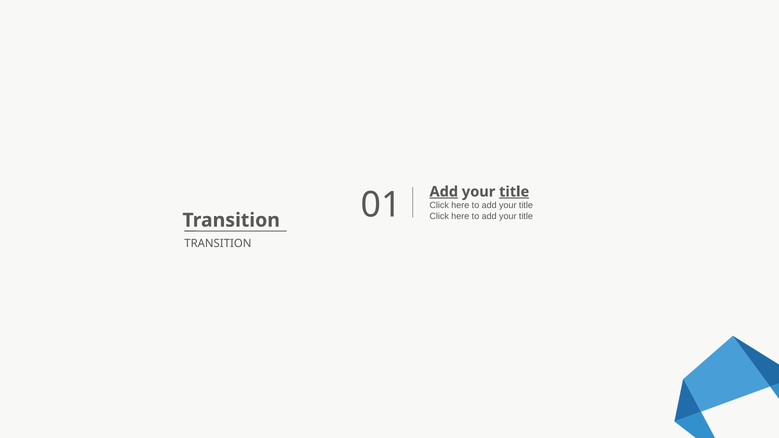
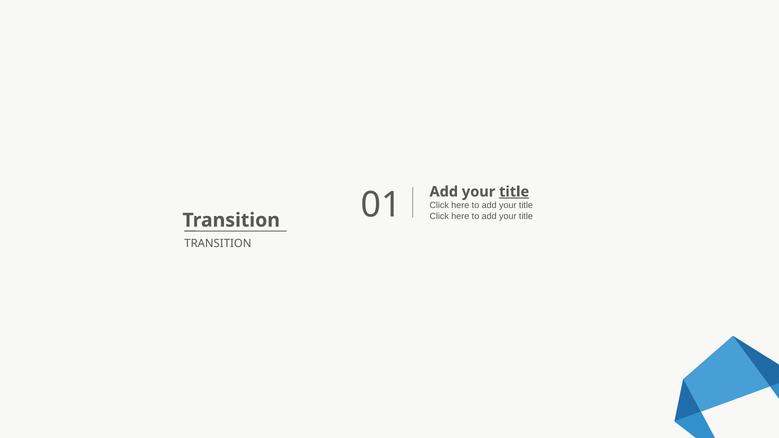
Add underline: present -> none (444, 192)
